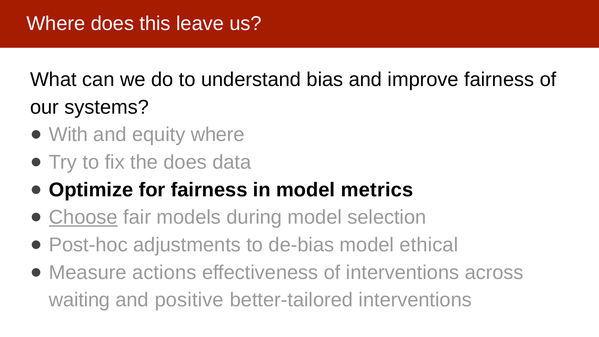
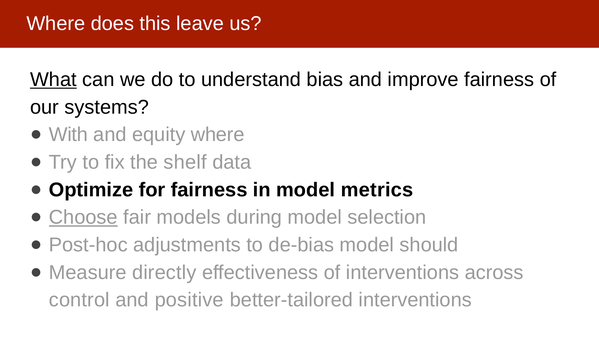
What underline: none -> present (53, 80)
the does: does -> shelf (185, 162)
ethical: ethical -> should (429, 245)
actions: actions -> directly (164, 272)
waiting: waiting -> control (79, 300)
